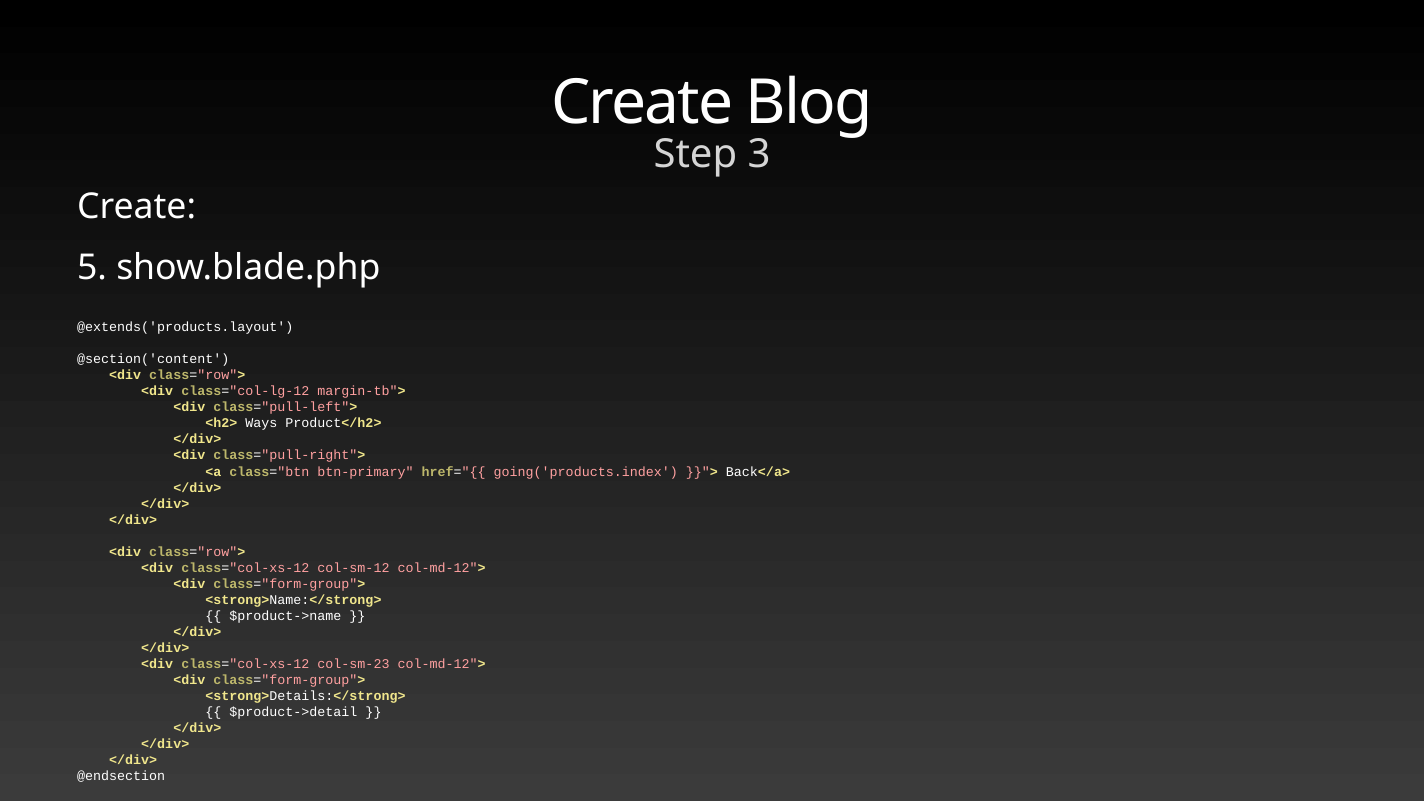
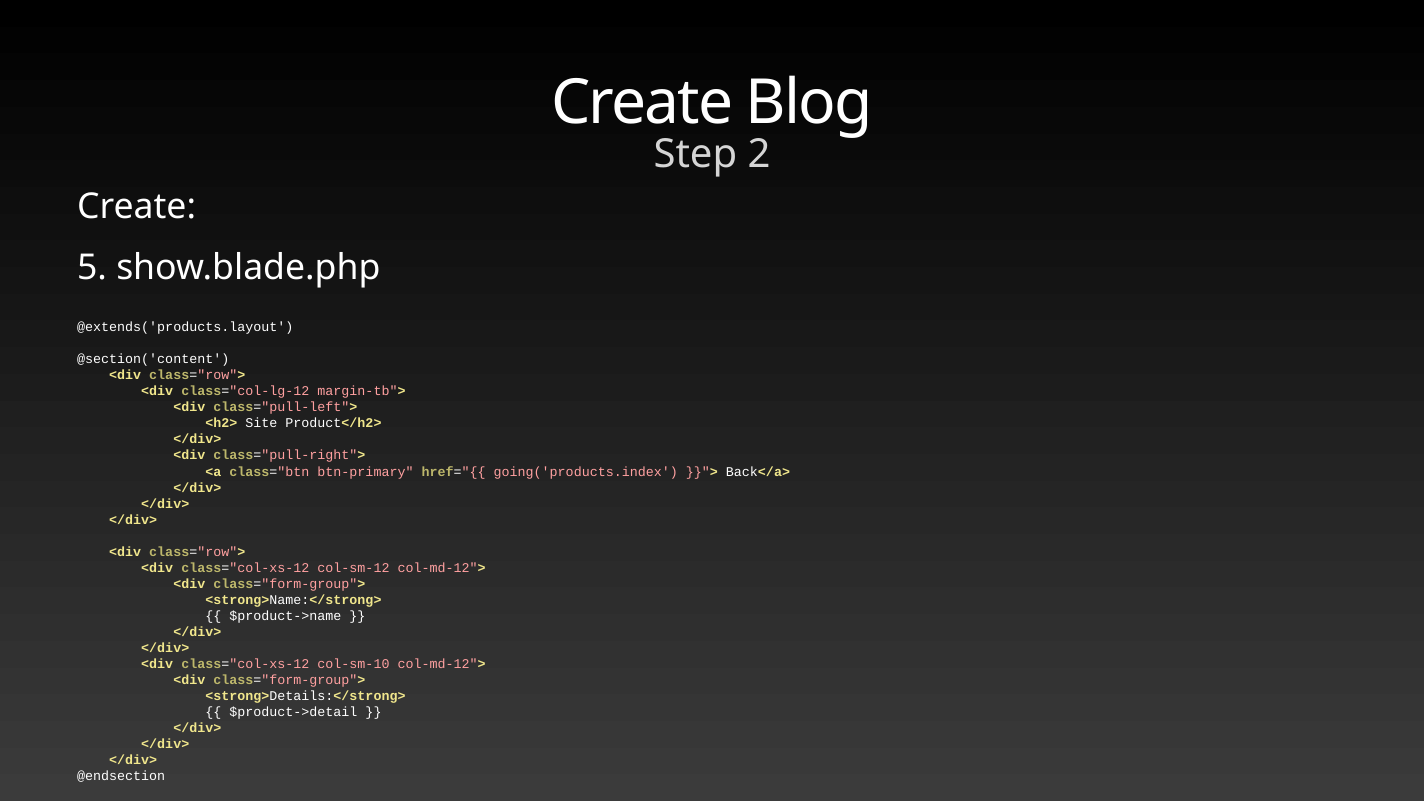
3: 3 -> 2 (759, 154)
Ways: Ways -> Site (261, 424)
col-sm-23: col-sm-23 -> col-sm-10 (353, 664)
